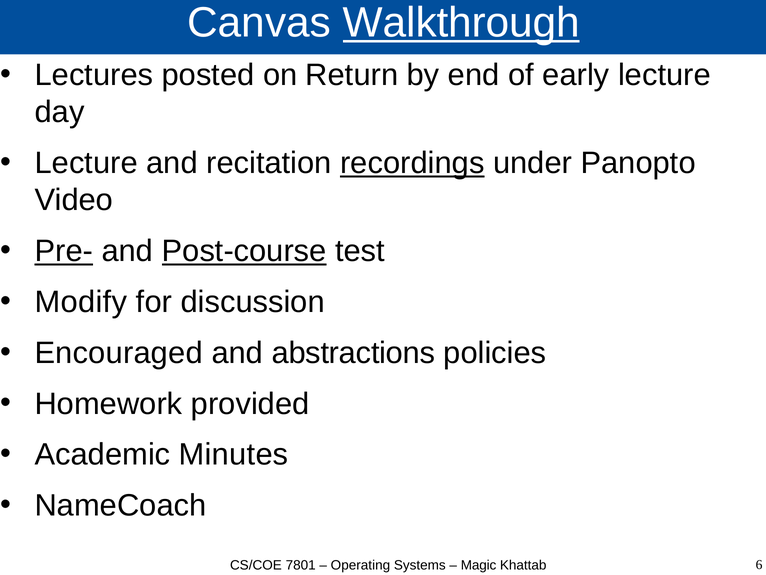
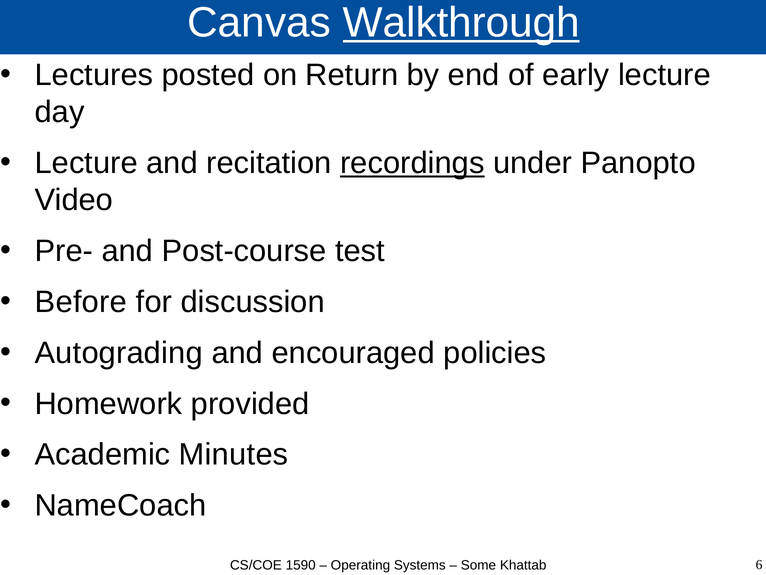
Pre- underline: present -> none (64, 251)
Post-course underline: present -> none (244, 251)
Modify: Modify -> Before (81, 302)
Encouraged: Encouraged -> Autograding (119, 353)
abstractions: abstractions -> encouraged (353, 353)
7801: 7801 -> 1590 (301, 565)
Magic: Magic -> Some (478, 565)
